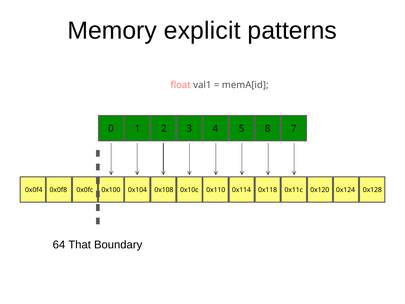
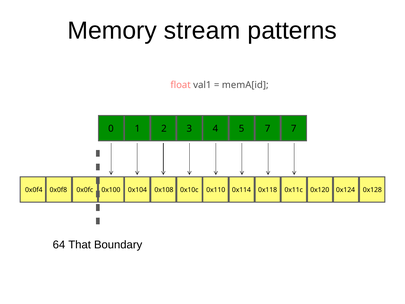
explicit: explicit -> stream (202, 31)
5 8: 8 -> 7 (268, 129)
